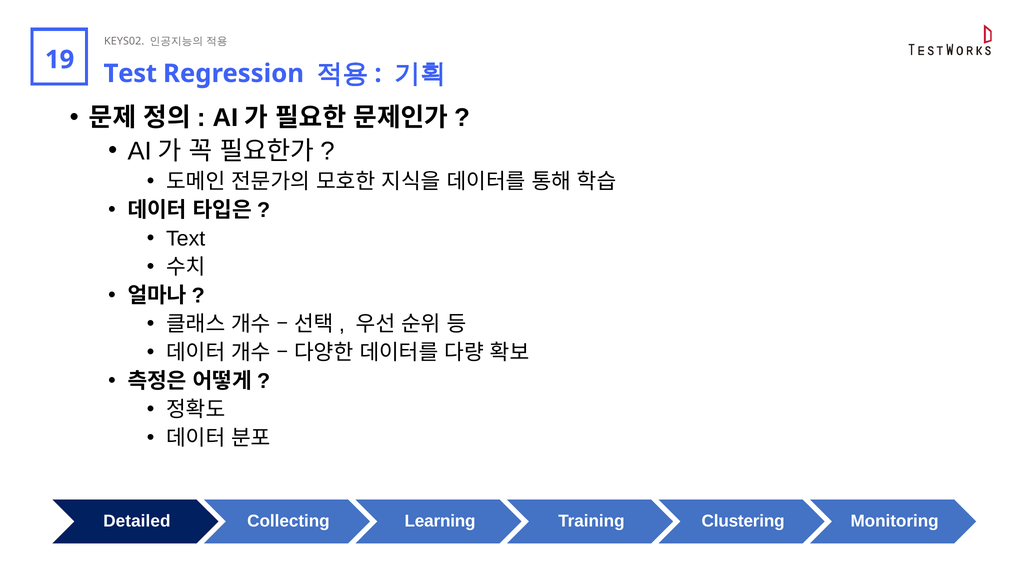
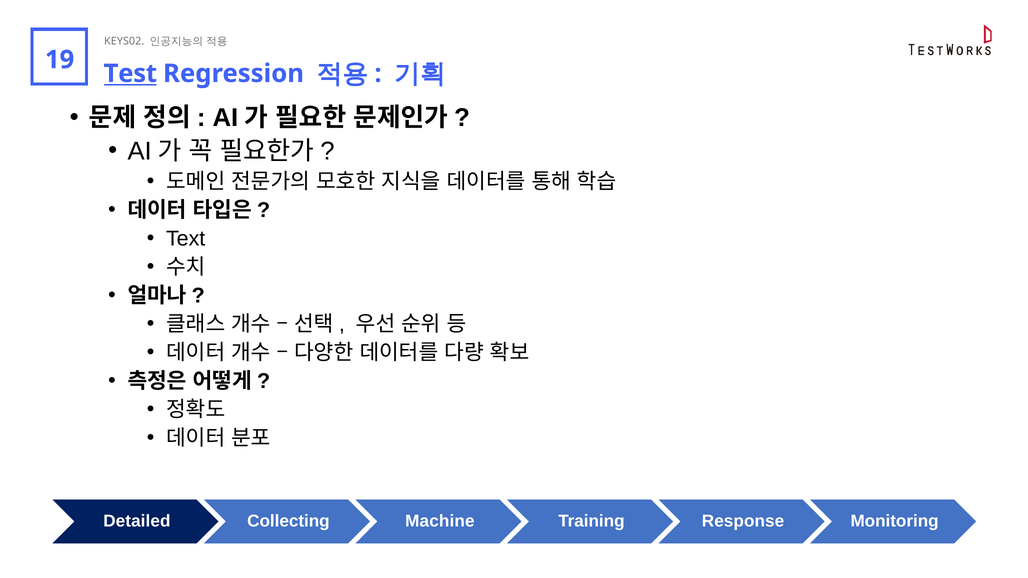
Test underline: none -> present (130, 74)
Learning: Learning -> Machine (440, 522)
Clustering: Clustering -> Response (743, 522)
